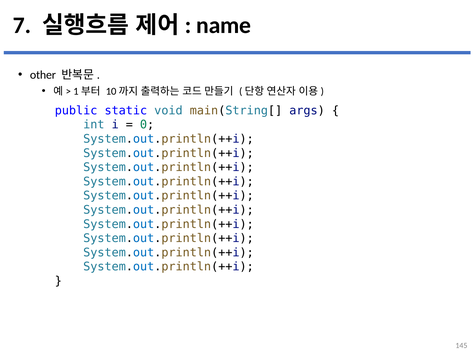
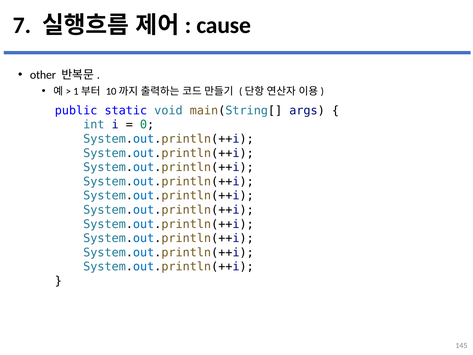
name: name -> cause (224, 25)
